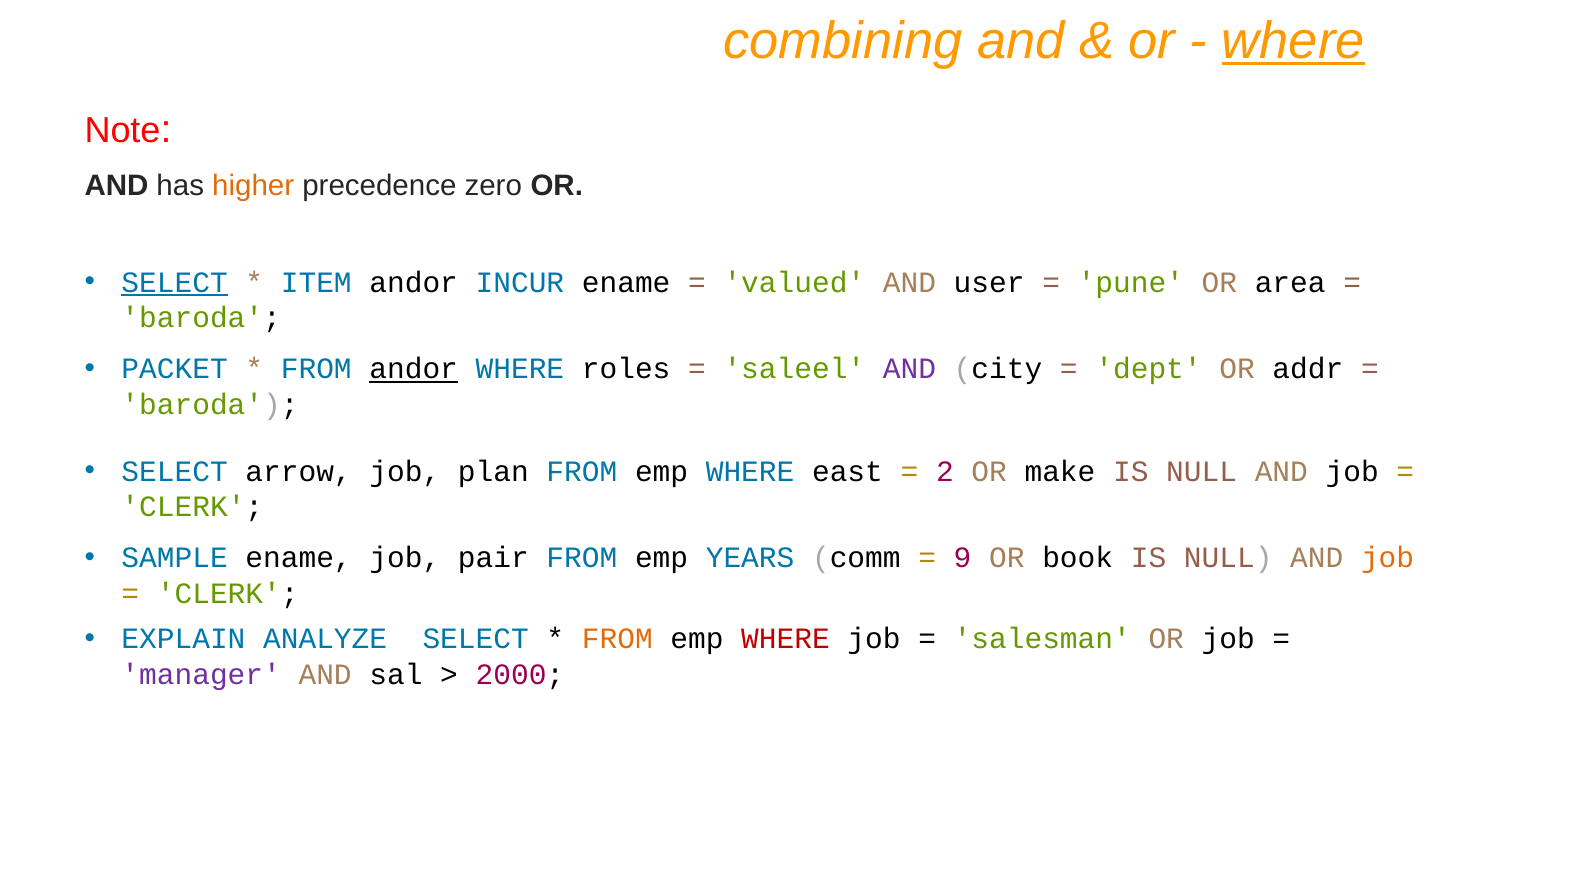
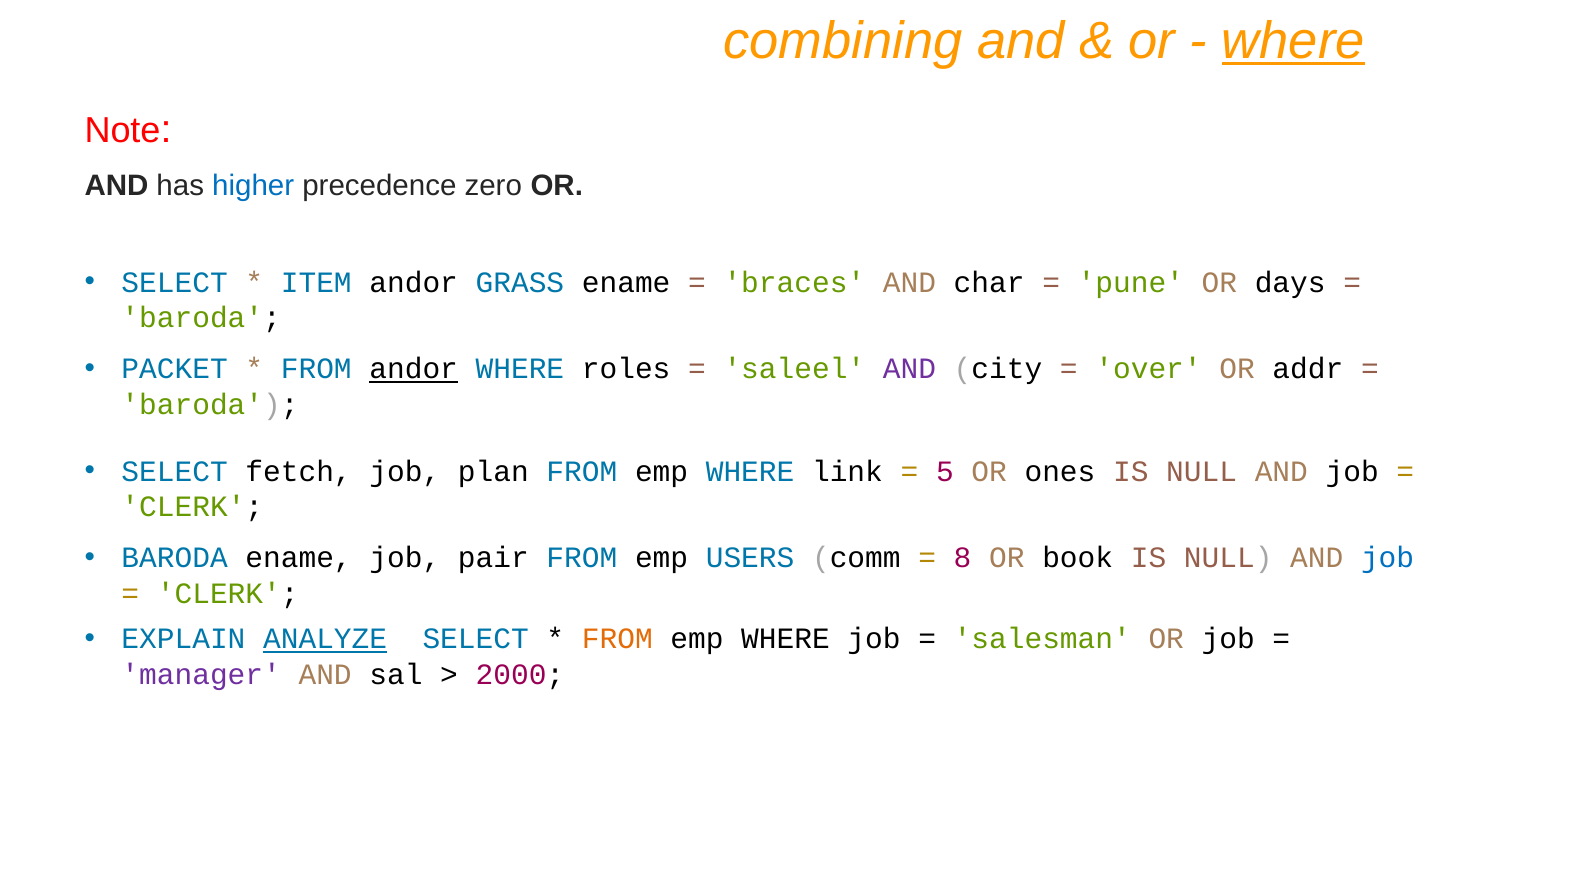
higher colour: orange -> blue (253, 186)
SELECT underline: present -> none (175, 282)
INCUR: INCUR -> GRASS (520, 282)
valued: valued -> braces (794, 282)
user: user -> char (989, 282)
area: area -> days (1290, 282)
dept: dept -> over (1149, 369)
arrow: arrow -> fetch (299, 471)
east: east -> link (847, 471)
2: 2 -> 5 (945, 471)
make: make -> ones (1060, 471)
SAMPLE: SAMPLE -> BARODA (175, 558)
YEARS: YEARS -> USERS (750, 558)
9: 9 -> 8 (963, 558)
job colour: orange -> blue (1388, 558)
ANALYZE underline: none -> present (325, 639)
WHERE colour: red -> black (786, 639)
